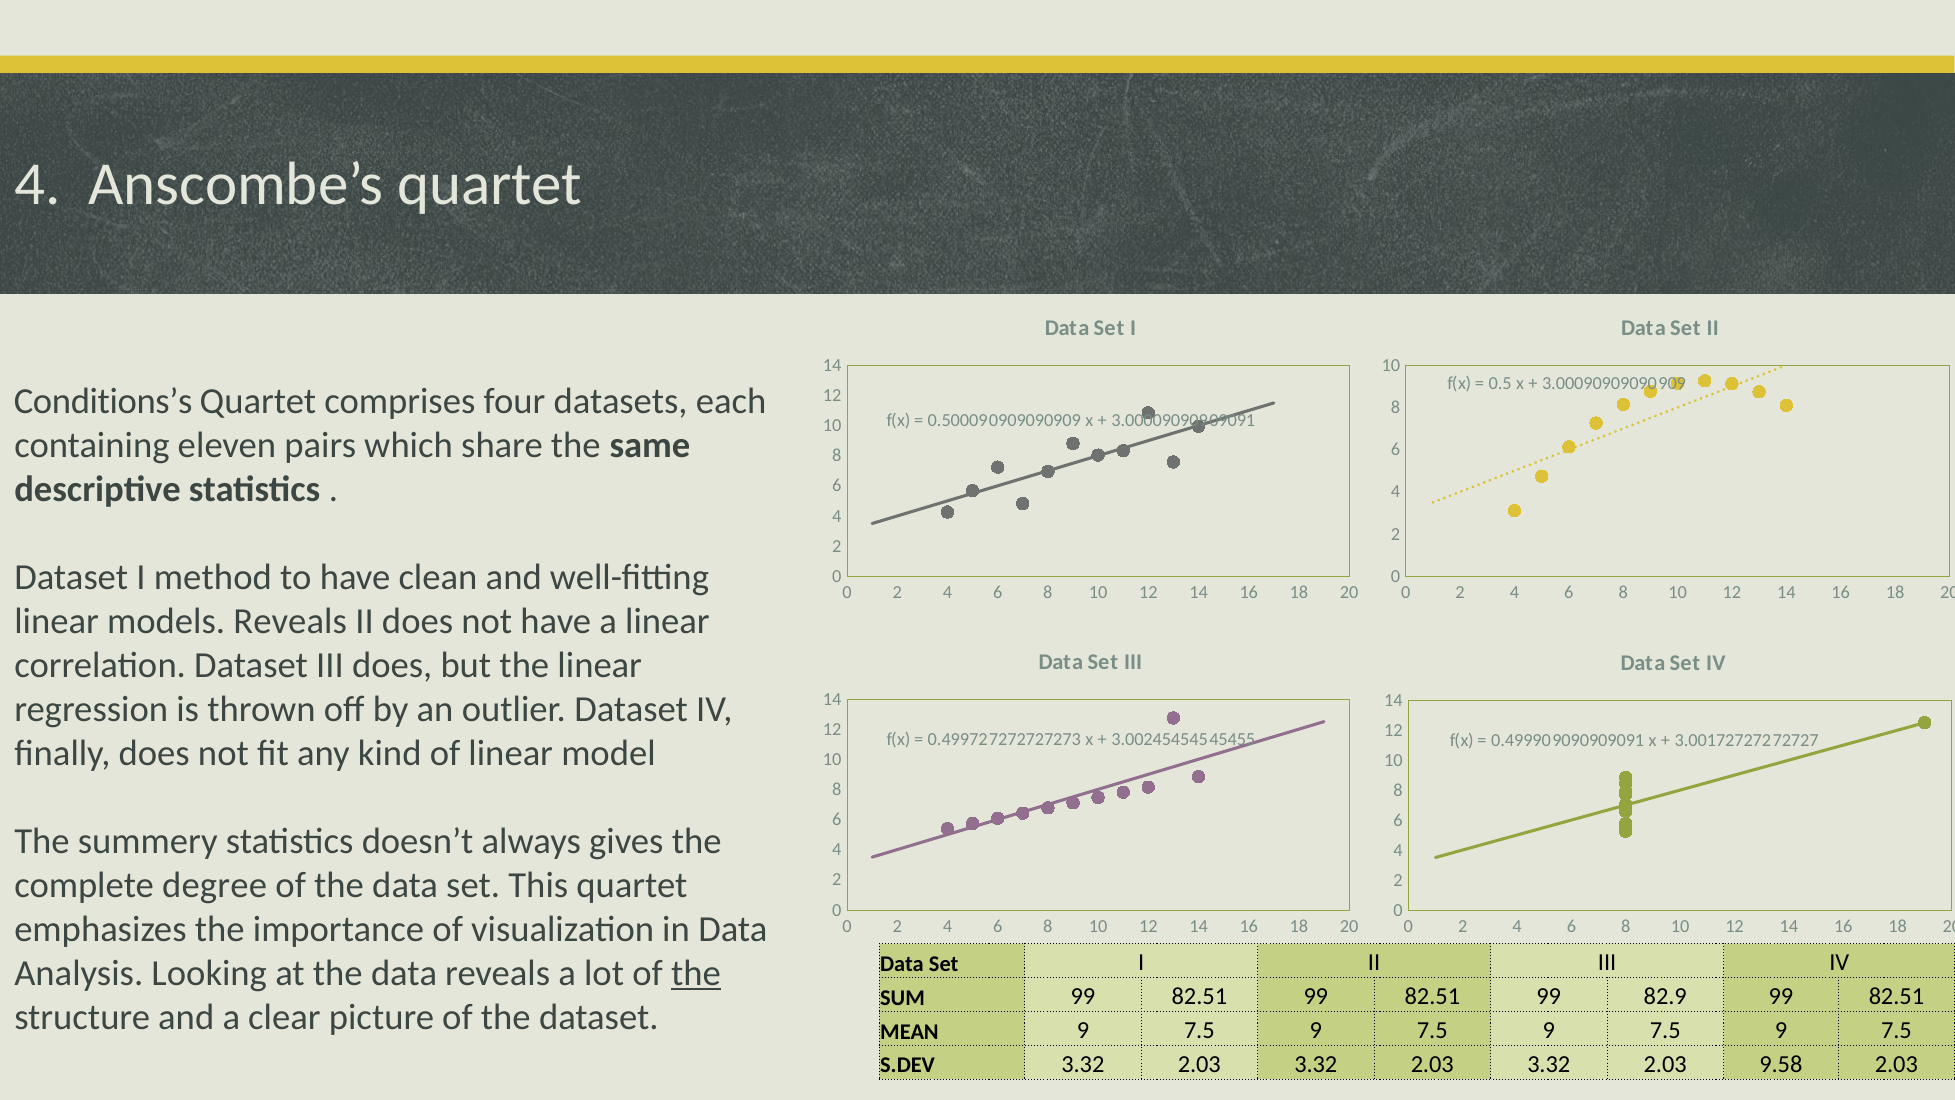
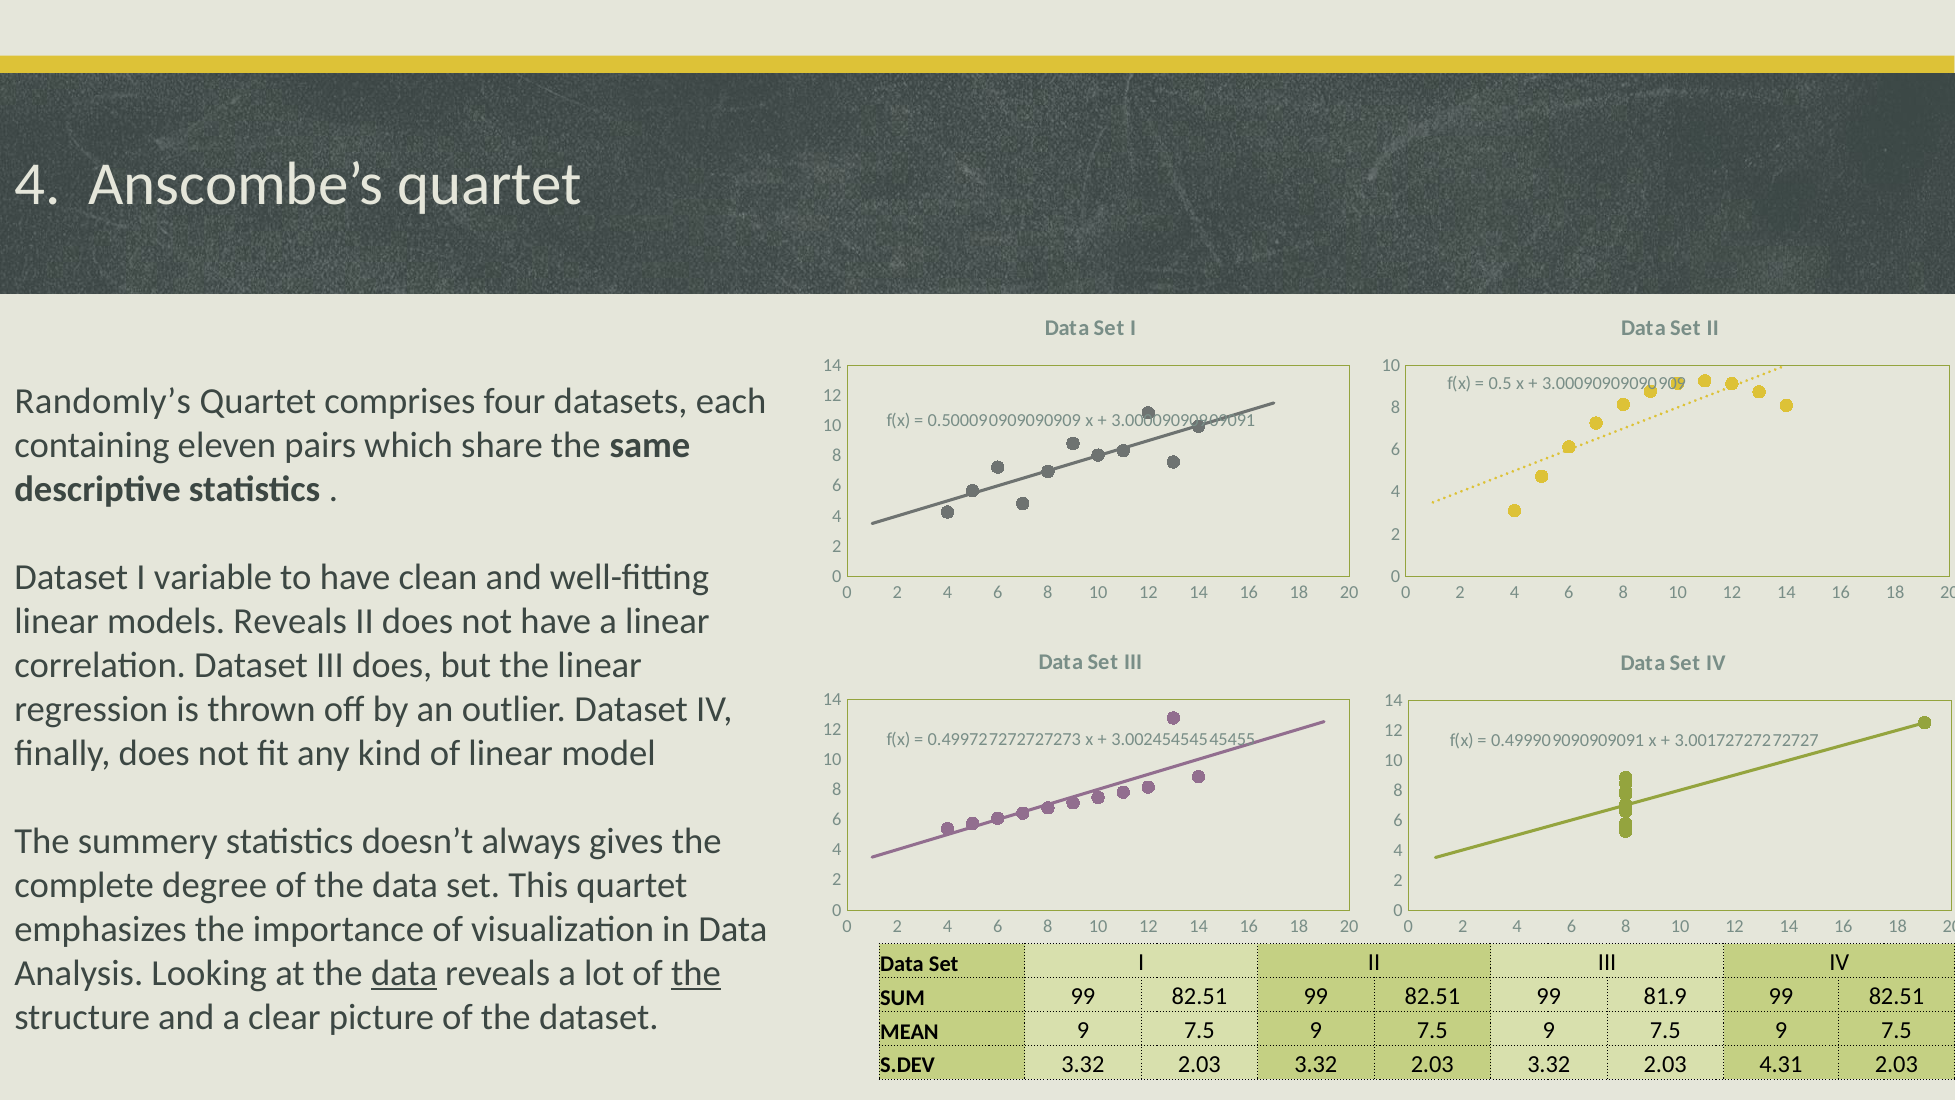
Conditions’s: Conditions’s -> Randomly’s (103, 401)
method: method -> variable (213, 577)
data underline: none -> present (404, 973)
82.9: 82.9 -> 81.9 (1665, 996)
9.58: 9.58 -> 4.31 (1781, 1064)
